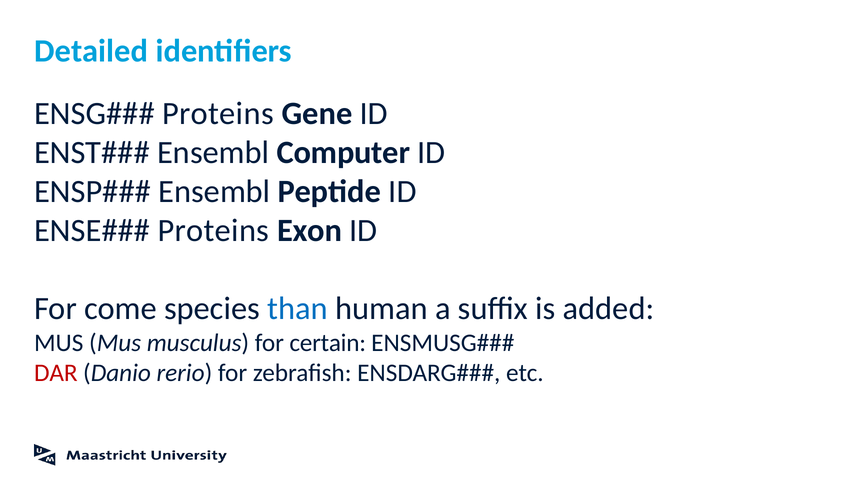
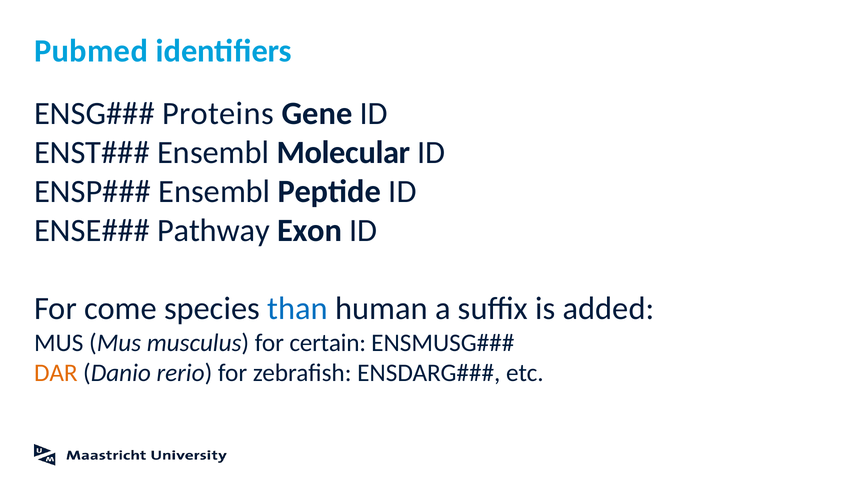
Detailed: Detailed -> Pubmed (91, 51)
Computer: Computer -> Molecular (343, 153)
Proteins: Proteins -> Pathway (214, 231)
DAR colour: red -> orange (56, 373)
